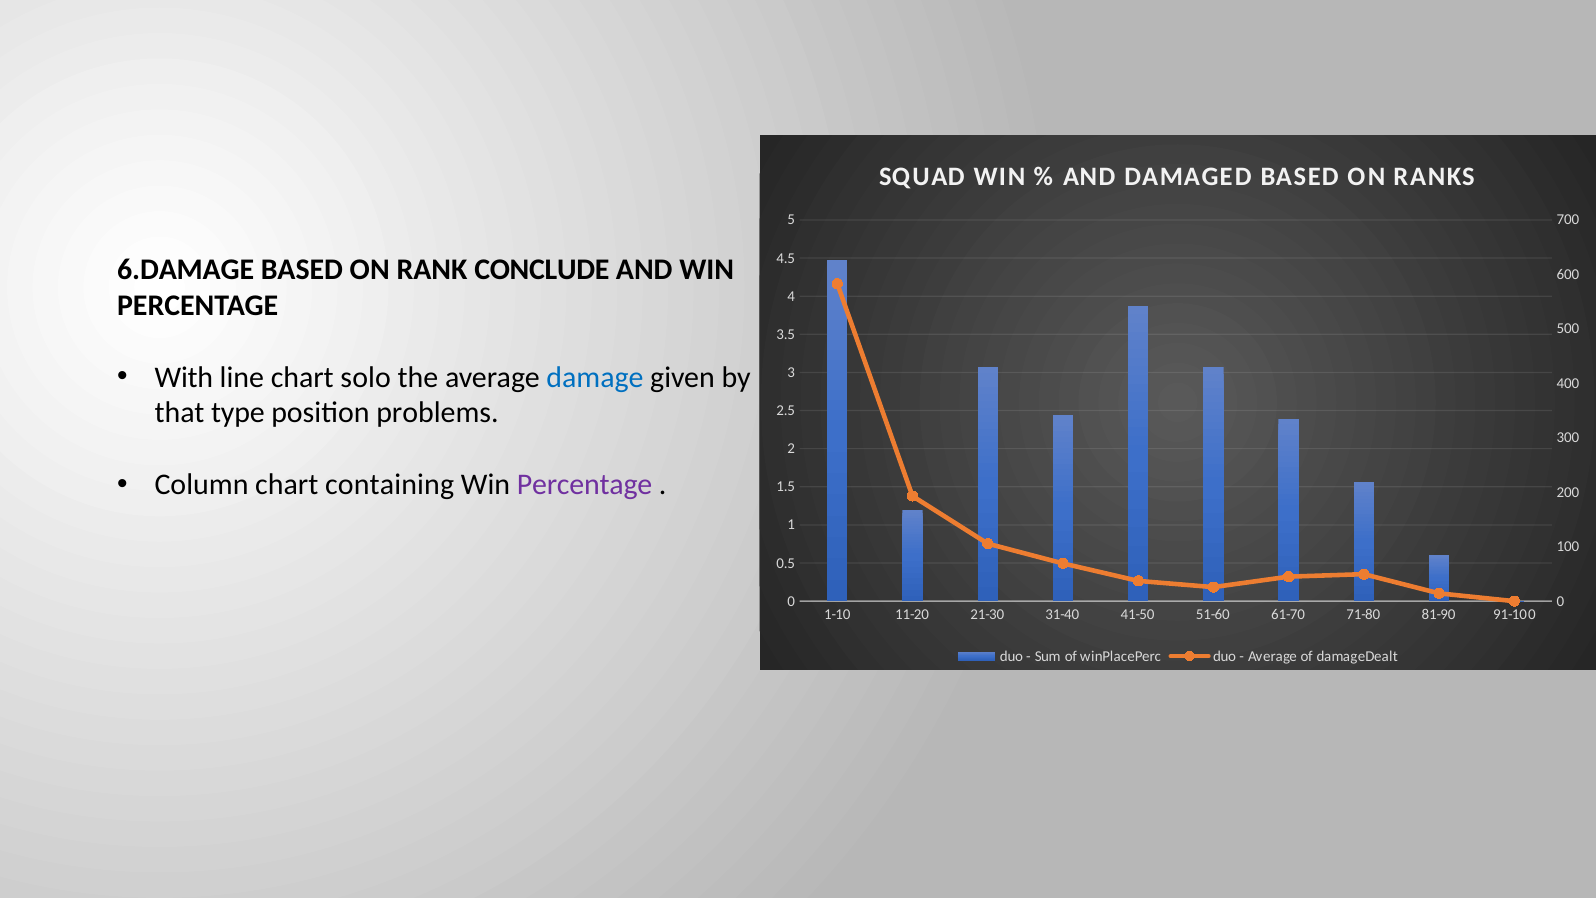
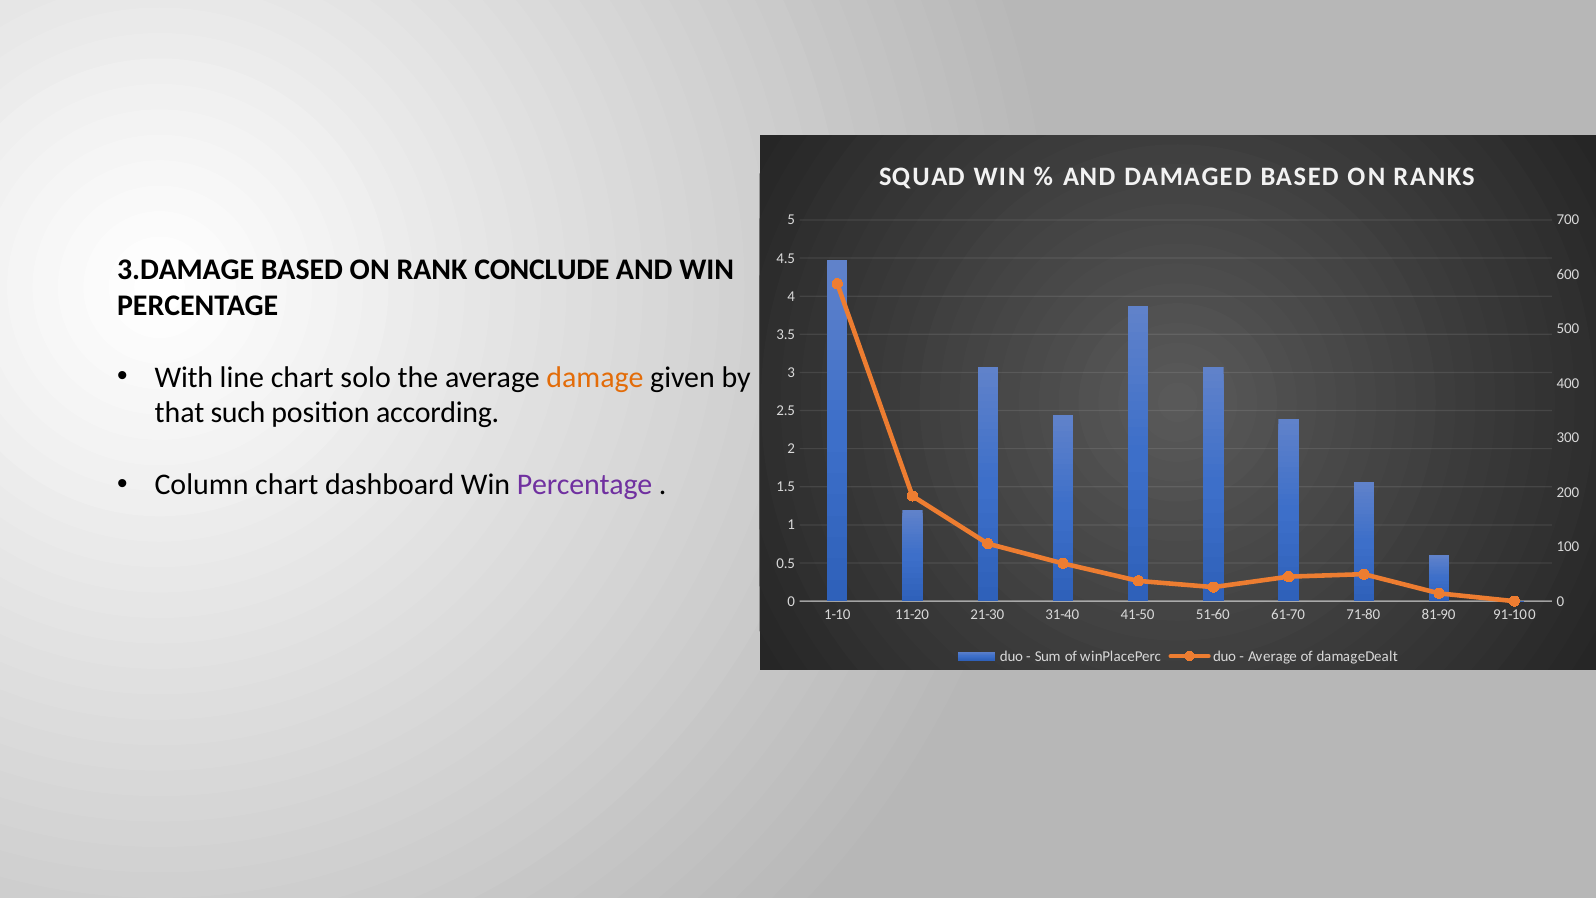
6.DAMAGE: 6.DAMAGE -> 3.DAMAGE (186, 269)
damage colour: blue -> orange (595, 377)
type: type -> such (238, 413)
problems: problems -> according (438, 413)
containing: containing -> dashboard (390, 485)
